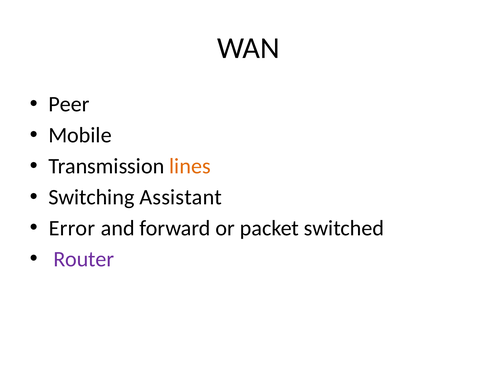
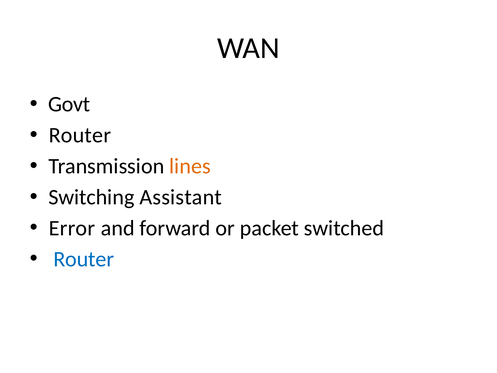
Peer: Peer -> Govt (69, 104)
Mobile: Mobile -> Router (80, 135)
Router colour: purple -> blue (84, 259)
